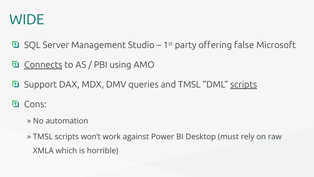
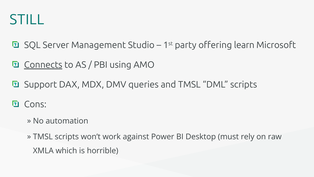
WIDE: WIDE -> STILL (27, 19)
false: false -> learn (244, 45)
scripts underline: present -> none (244, 84)
